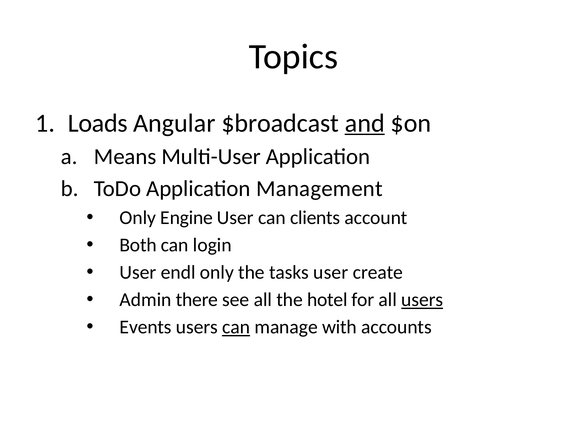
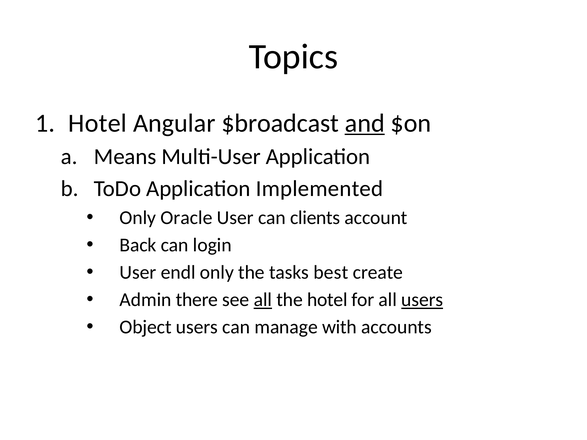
Loads: Loads -> Hotel (98, 123)
Management: Management -> Implemented (319, 189)
Engine: Engine -> Oracle (186, 218)
Both: Both -> Back (138, 245)
tasks user: user -> best (331, 273)
all underline: none -> present (263, 300)
Events: Events -> Object (146, 327)
can underline: present -> none (236, 327)
